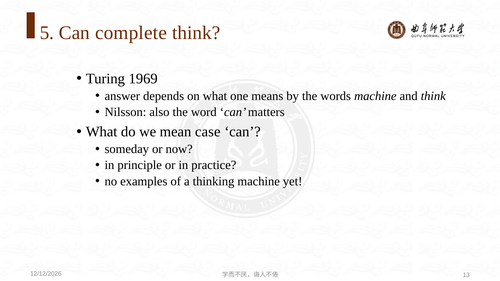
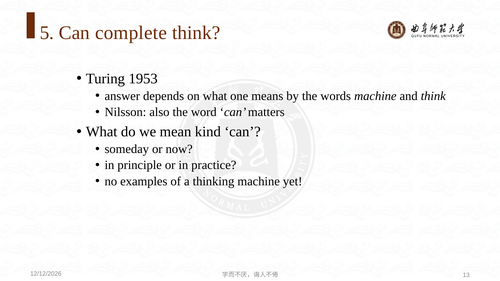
1969: 1969 -> 1953 (143, 79)
case: case -> kind (208, 132)
